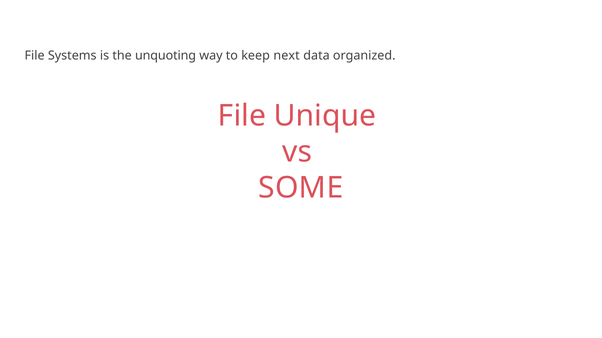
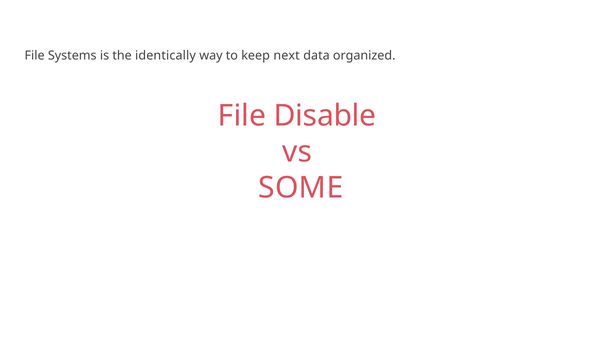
unquoting: unquoting -> identically (165, 55)
Unique: Unique -> Disable (325, 116)
